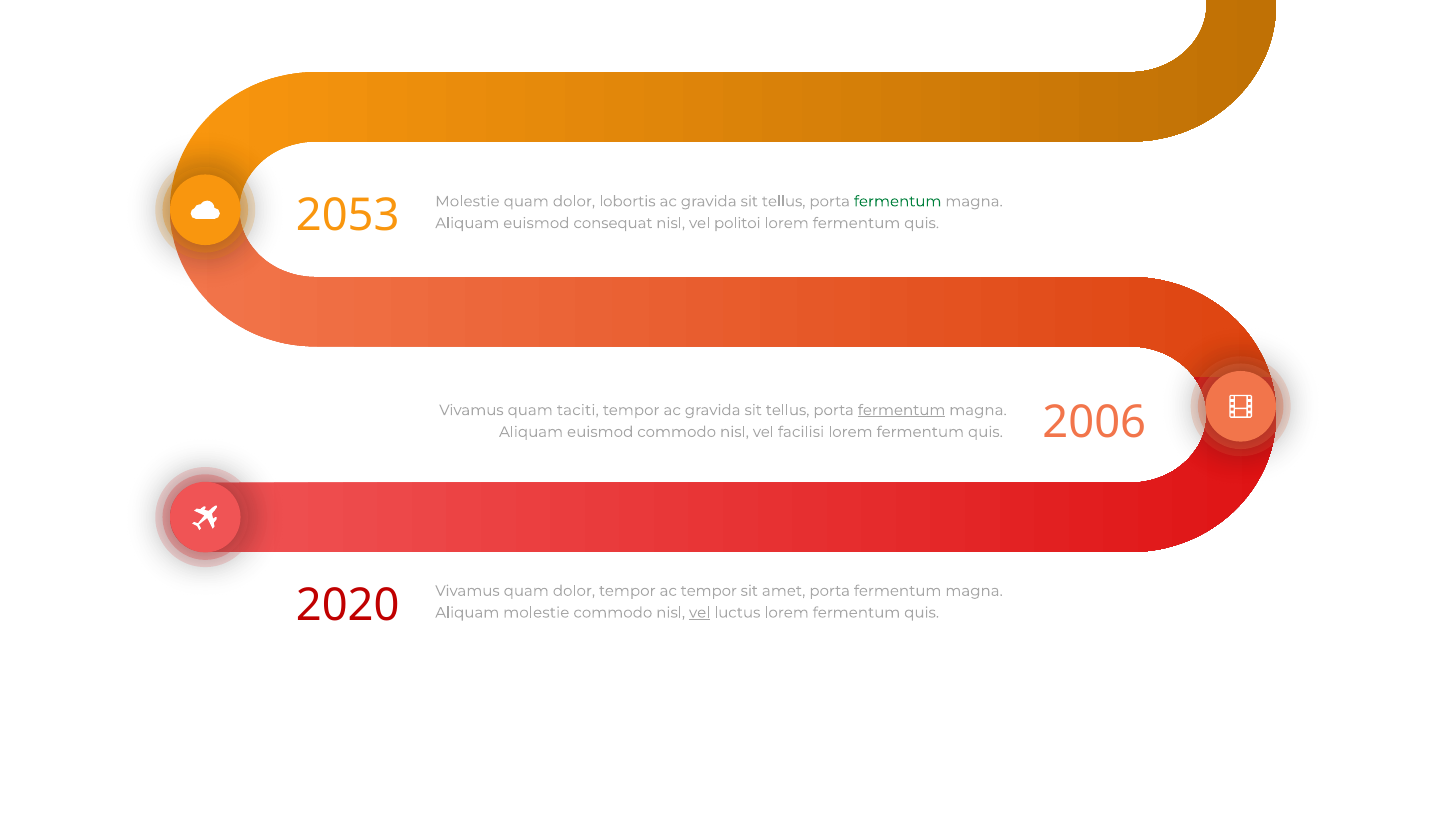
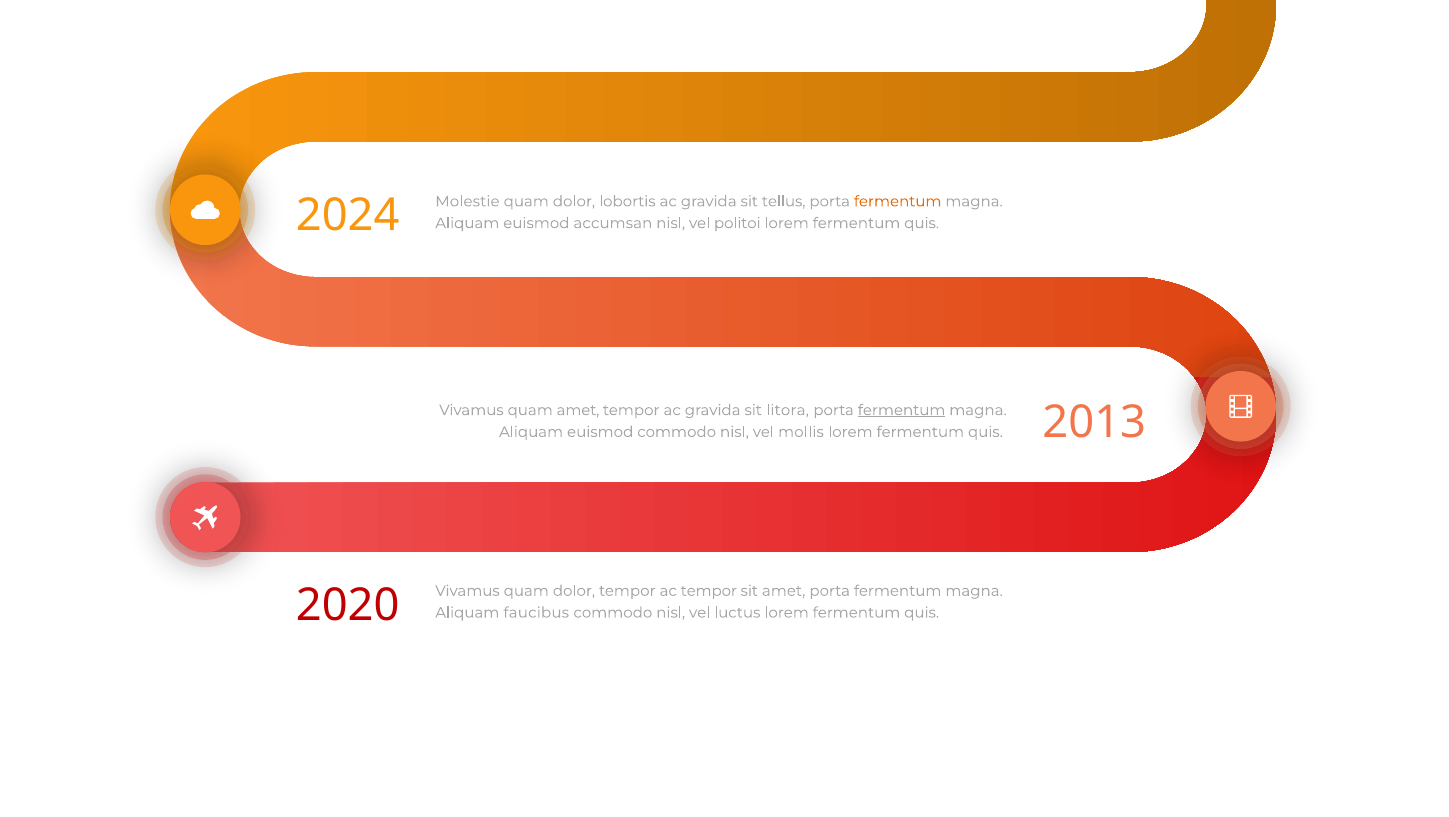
fermentum colour: green -> orange (898, 201)
2053: 2053 -> 2024 (348, 216)
consequat: consequat -> accumsan (613, 223)
quam taciti: taciti -> amet (578, 410)
tellus: tellus -> litora (787, 410)
facilisi: facilisi -> mollis (801, 432)
2006: 2006 -> 2013 (1094, 422)
Aliquam molestie: molestie -> faucibus (536, 612)
vel underline: present -> none (700, 612)
